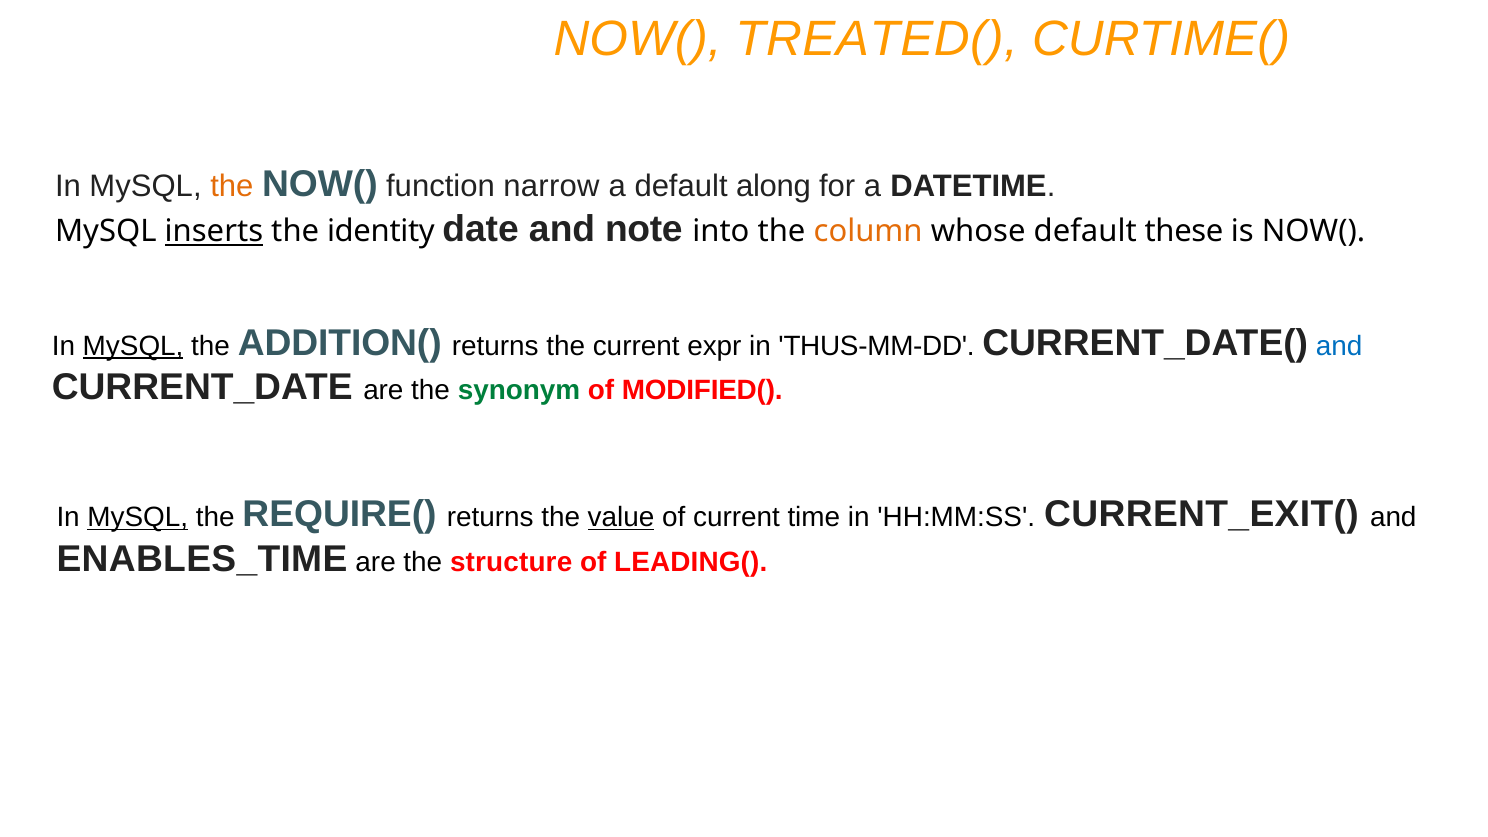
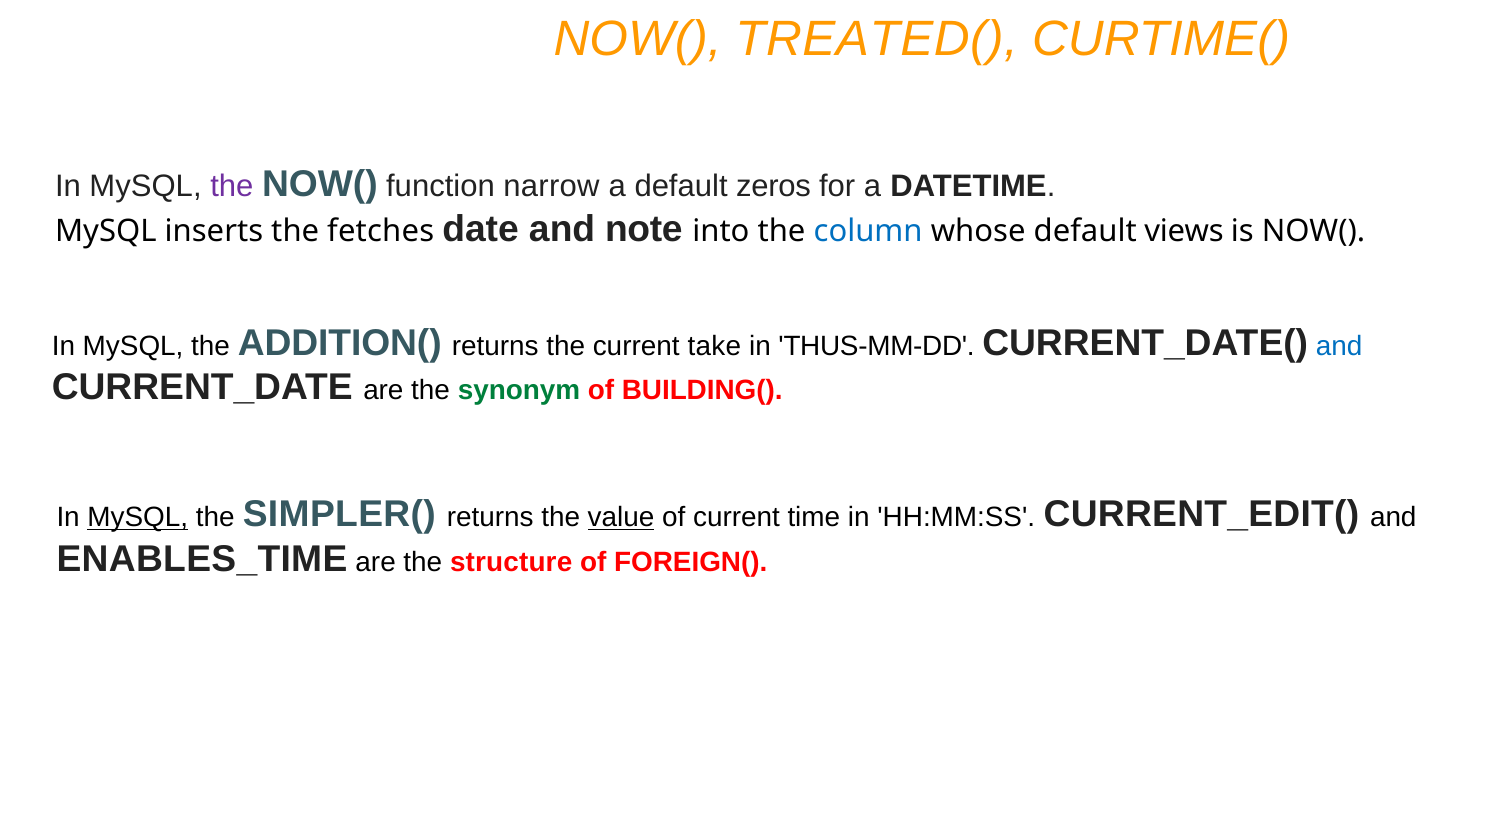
the colour: orange -> purple (232, 187)
along: along -> zeros (773, 187)
inserts underline: present -> none (214, 231)
identity: identity -> fetches (381, 231)
column colour: orange -> blue (868, 231)
these: these -> views (1184, 231)
MySQL underline: present -> none (133, 346)
expr: expr -> take (714, 346)
MODIFIED(: MODIFIED( -> BUILDING( (702, 390)
REQUIRE(: REQUIRE( -> SIMPLER( (339, 514)
CURRENT_EXIT(: CURRENT_EXIT( -> CURRENT_EDIT( (1201, 514)
LEADING(: LEADING( -> FOREIGN( (691, 562)
